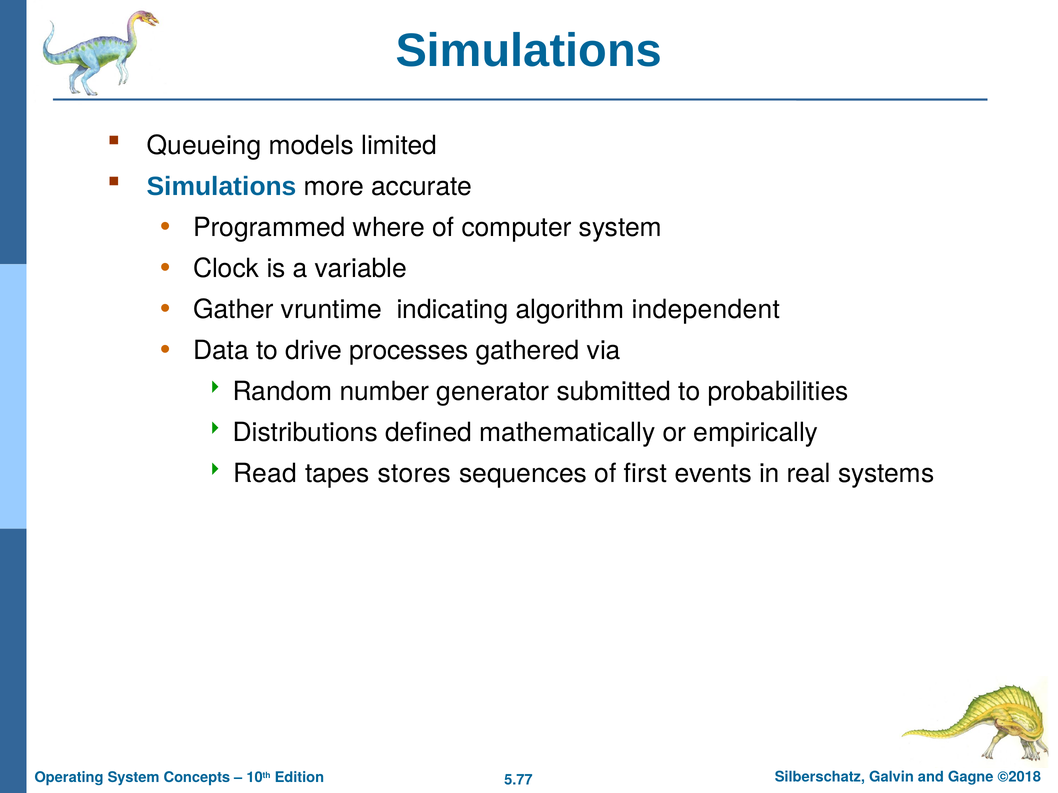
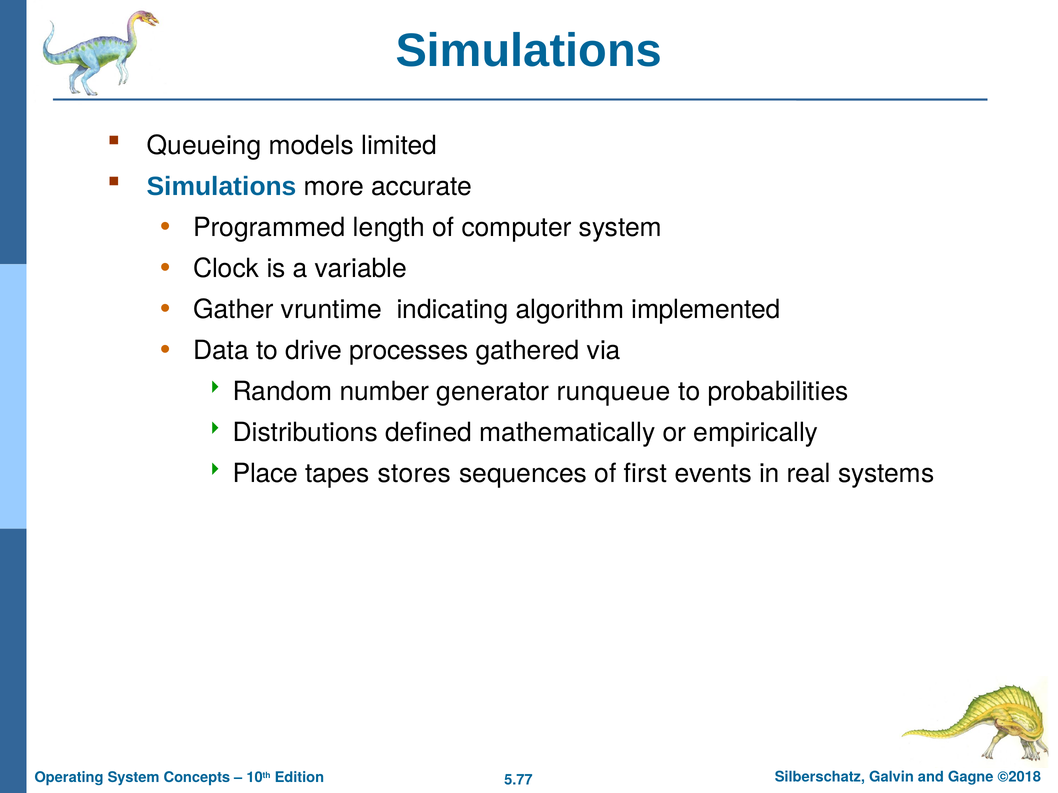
where: where -> length (389, 228)
independent: independent -> implemented (706, 310)
submitted: submitted -> runqueue (614, 392)
Read: Read -> Place (265, 474)
